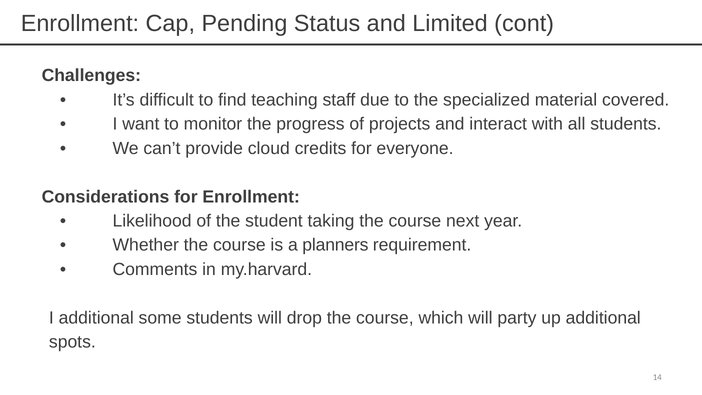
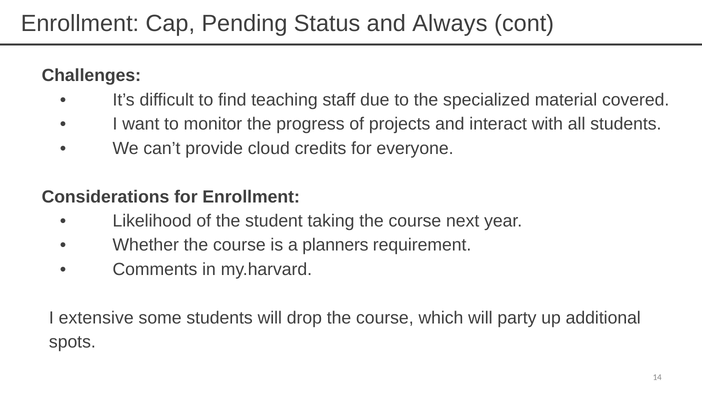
Limited: Limited -> Always (450, 24)
I additional: additional -> extensive (96, 318)
